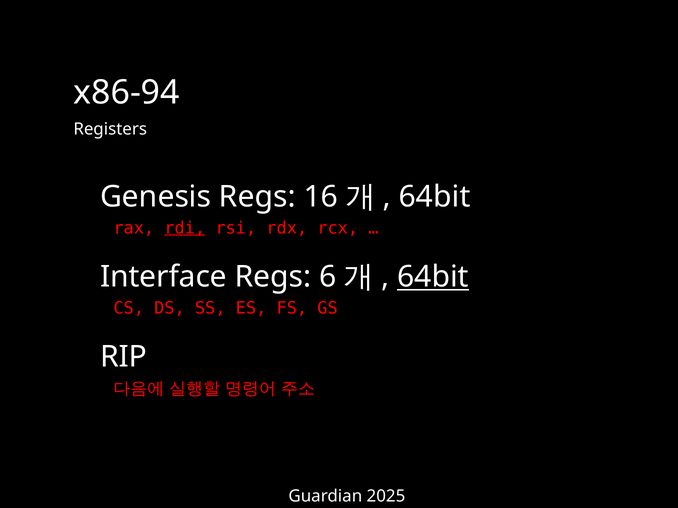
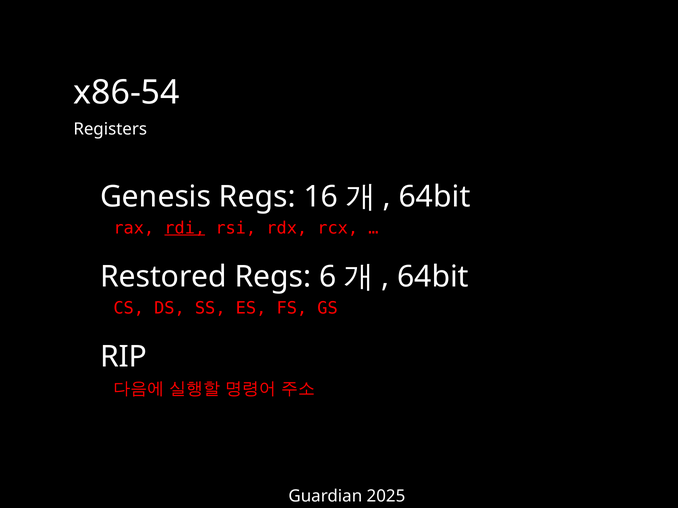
x86-94: x86-94 -> x86-54 (127, 93)
Interface: Interface -> Restored (163, 277)
64bit underline: present -> none (433, 277)
